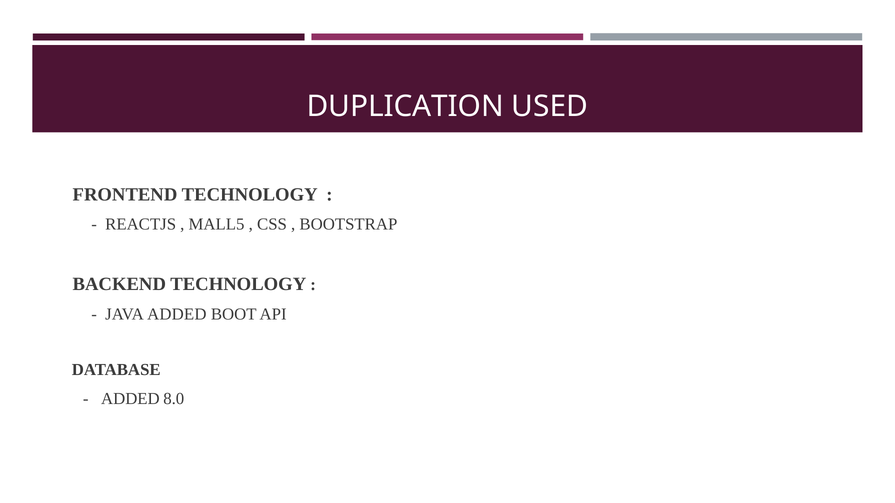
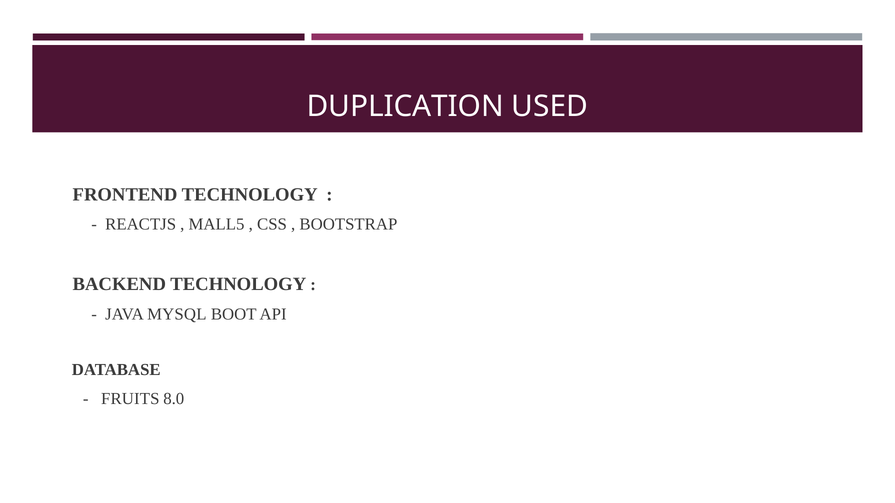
JAVA ADDED: ADDED -> MYSQL (177, 315)
ADDED: ADDED -> FRUITS (130, 399)
